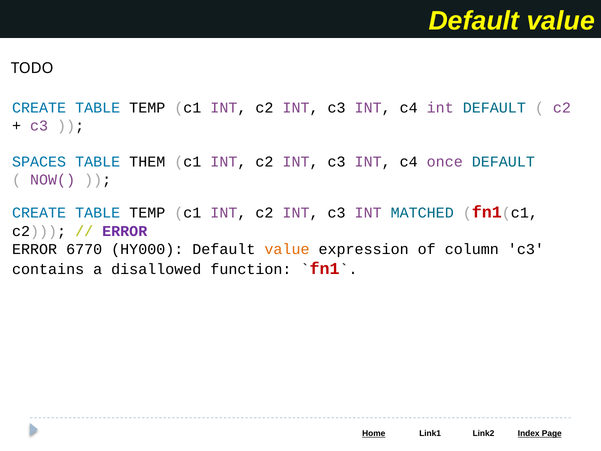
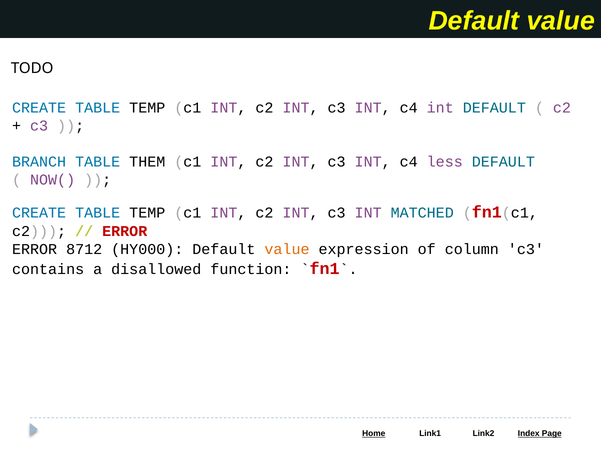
SPACES: SPACES -> BRANCH (39, 162)
once: once -> less (445, 162)
ERROR colour: purple -> red (125, 231)
6770: 6770 -> 8712 (84, 249)
